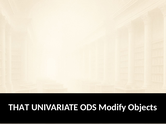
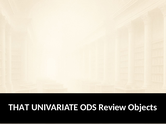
Modify: Modify -> Review (112, 108)
